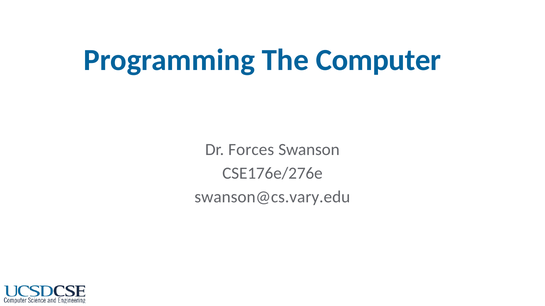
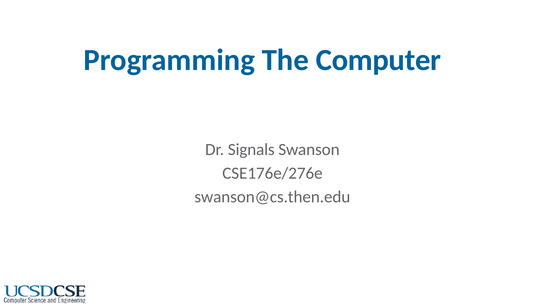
Forces: Forces -> Signals (251, 150)
swanson@cs.vary.edu: swanson@cs.vary.edu -> swanson@cs.then.edu (272, 197)
